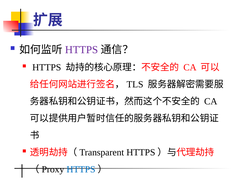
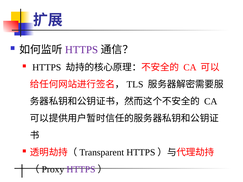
HTTPS colour: blue -> purple (81, 170)
